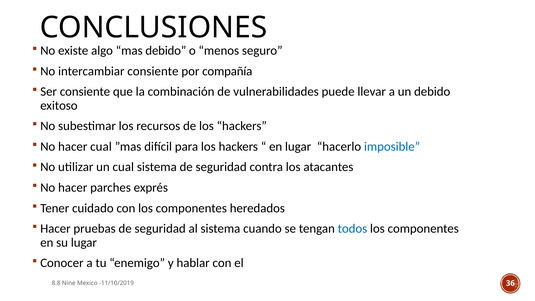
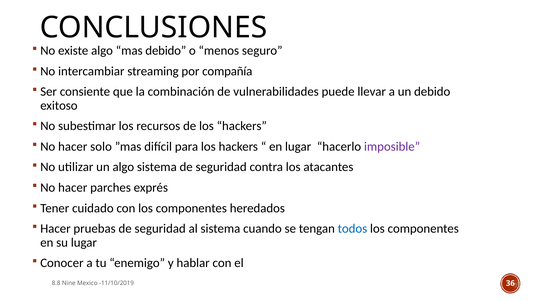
intercambiar consiente: consiente -> streaming (153, 71)
hacer cual: cual -> solo (101, 147)
imposible colour: blue -> purple (392, 147)
un cual: cual -> algo (123, 167)
